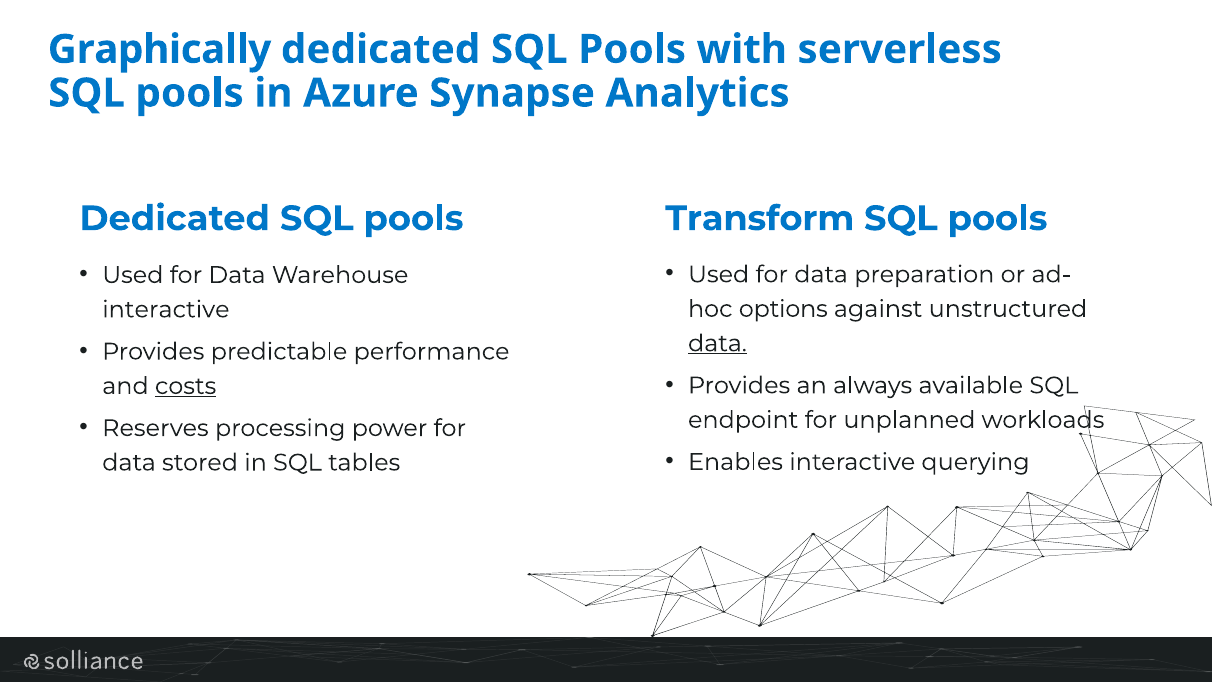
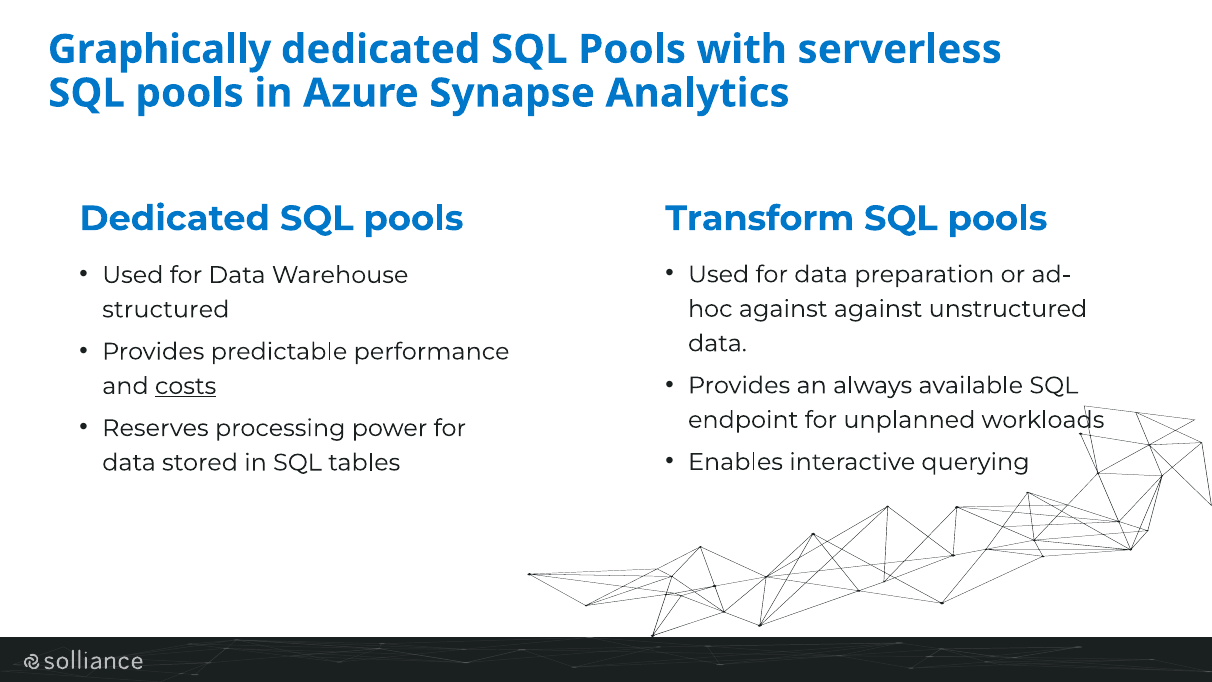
options: options -> against (783, 309)
interactive: interactive -> structured (166, 309)
data underline: present -> none (717, 343)
